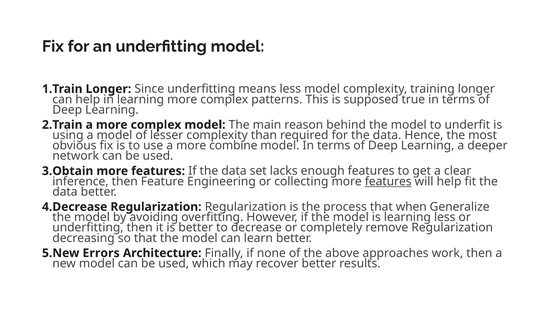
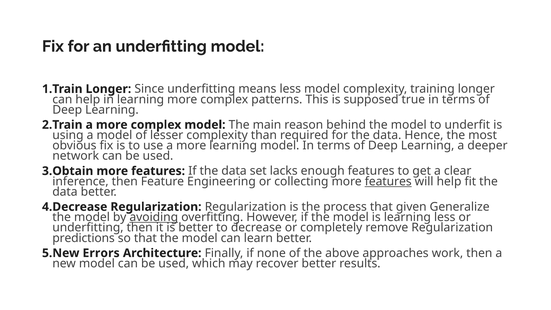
more combine: combine -> learning (233, 146)
when: when -> given (411, 207)
avoiding underline: none -> present (154, 217)
decreasing: decreasing -> predictions (84, 238)
